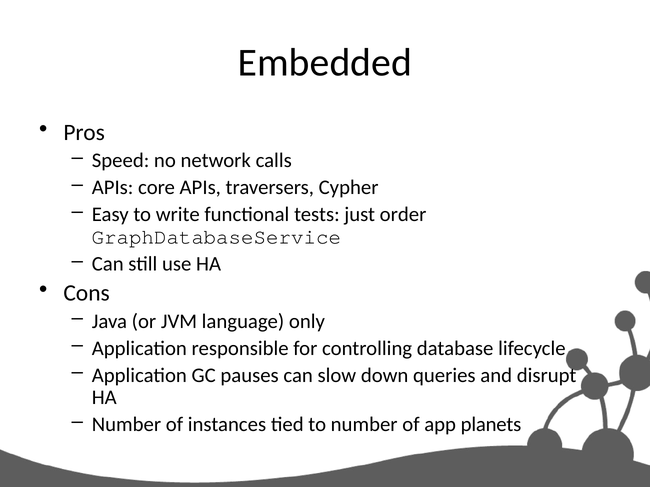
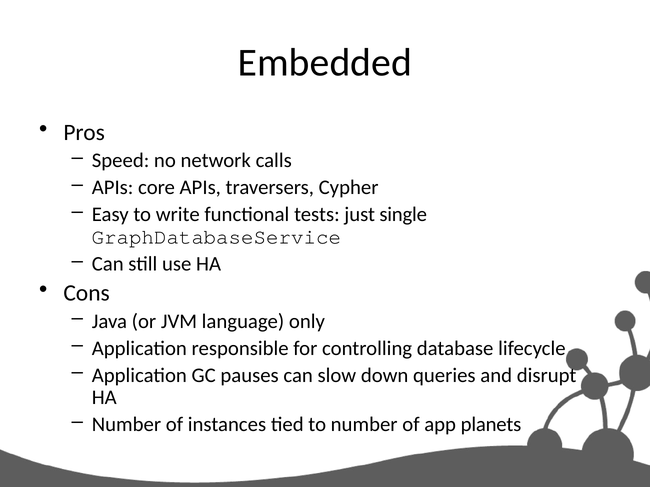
order: order -> single (403, 215)
